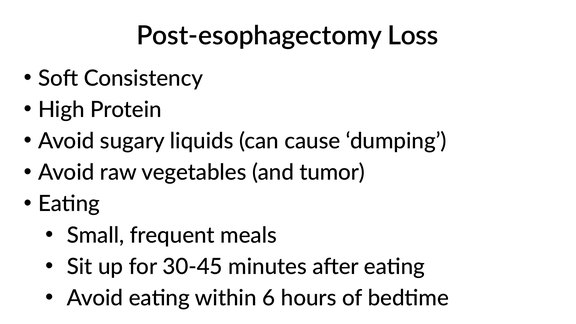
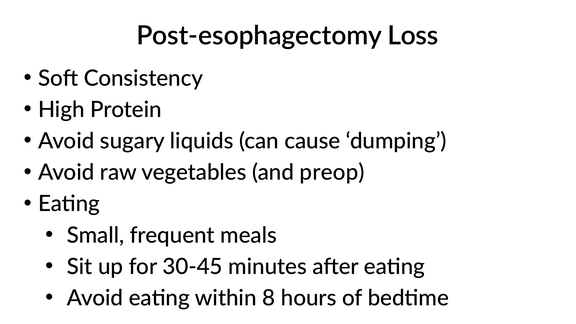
tumor: tumor -> preop (332, 173)
6: 6 -> 8 (269, 298)
